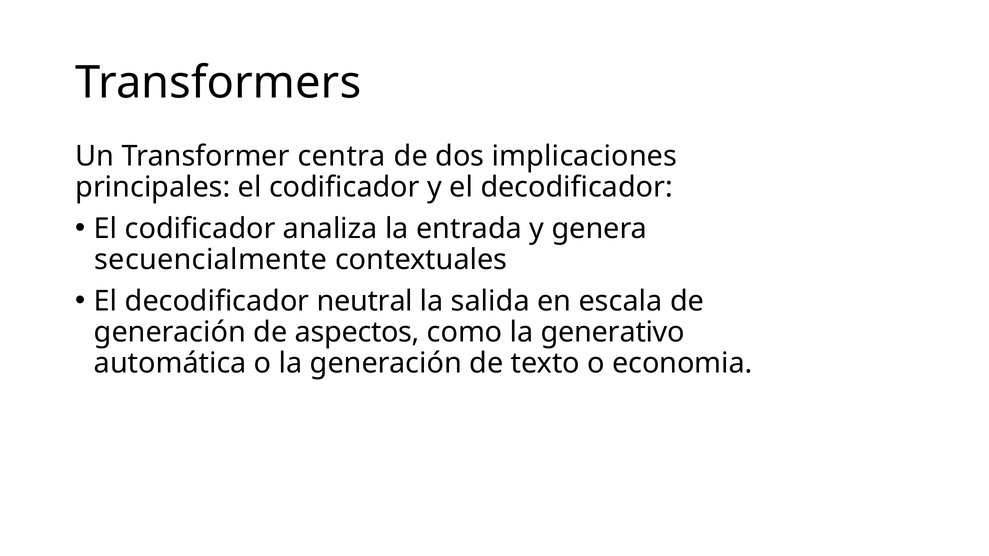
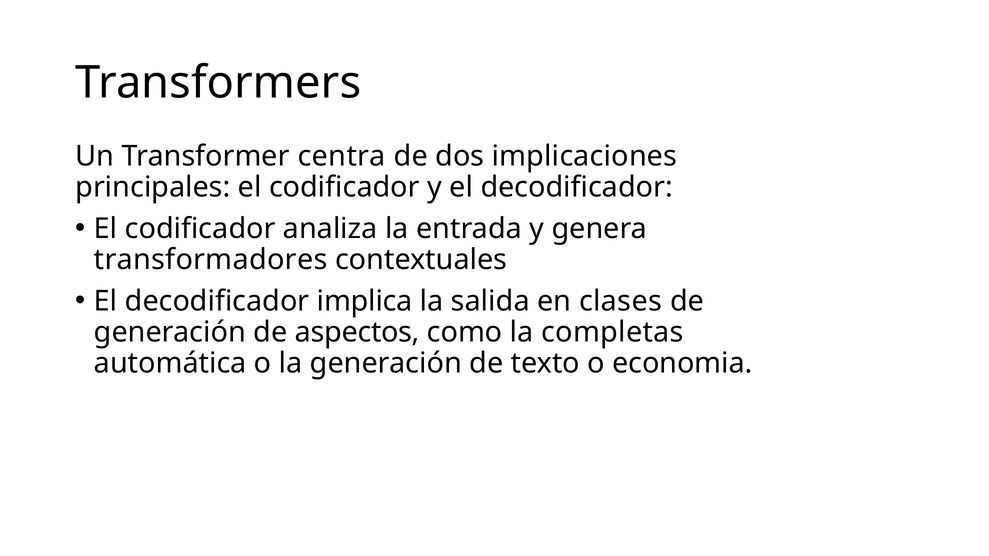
secuencialmente: secuencialmente -> transformadores (211, 260)
neutral: neutral -> implica (365, 301)
escala: escala -> clases (621, 301)
generativo: generativo -> completas (613, 332)
